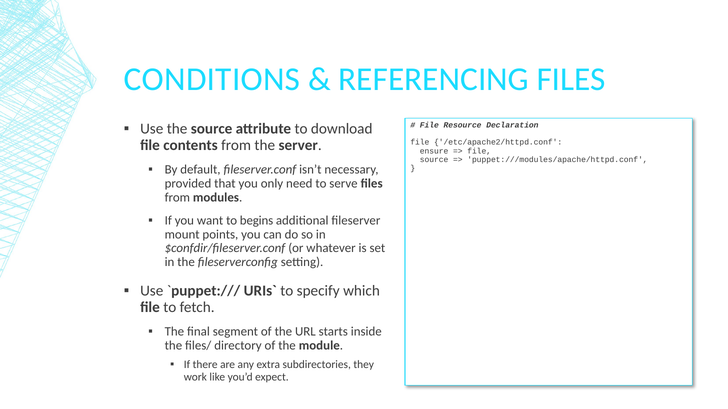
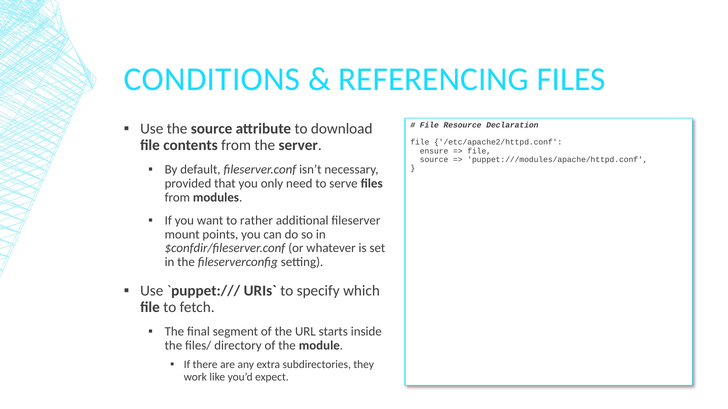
begins: begins -> rather (256, 221)
